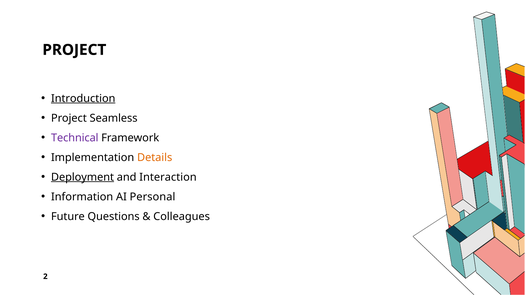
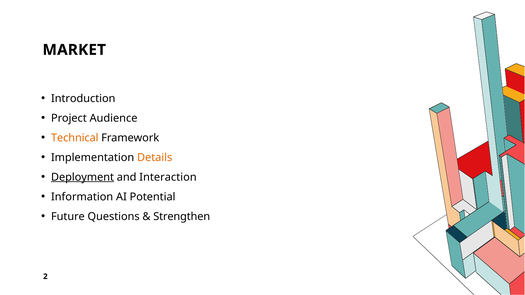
PROJECT: PROJECT -> MARKET (74, 50)
Introduction underline: present -> none (83, 99)
Seamless: Seamless -> Audience (114, 118)
Technical colour: purple -> orange (75, 138)
Personal: Personal -> Potential (153, 197)
Colleagues: Colleagues -> Strengthen (182, 217)
